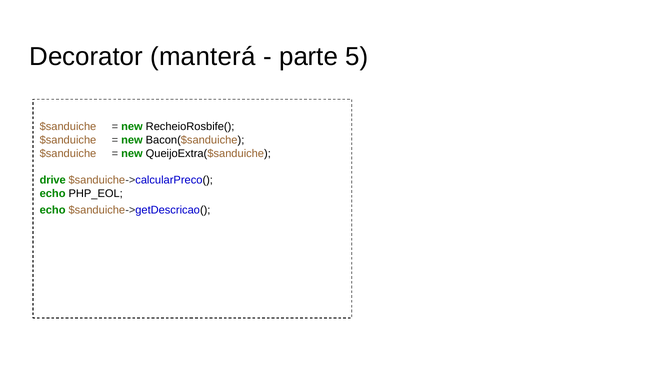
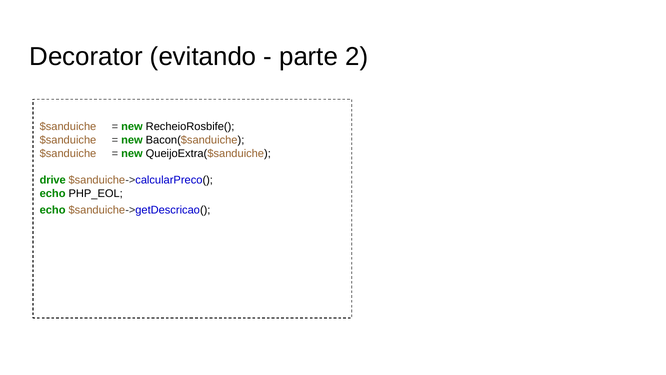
manterá: manterá -> evitando (203, 56)
5: 5 -> 2 (357, 56)
